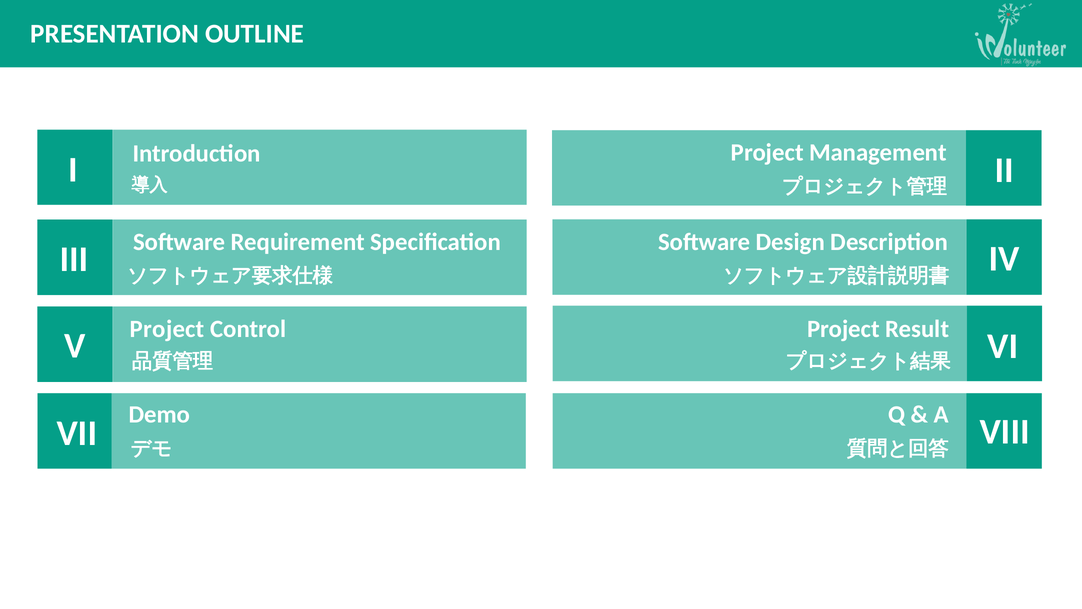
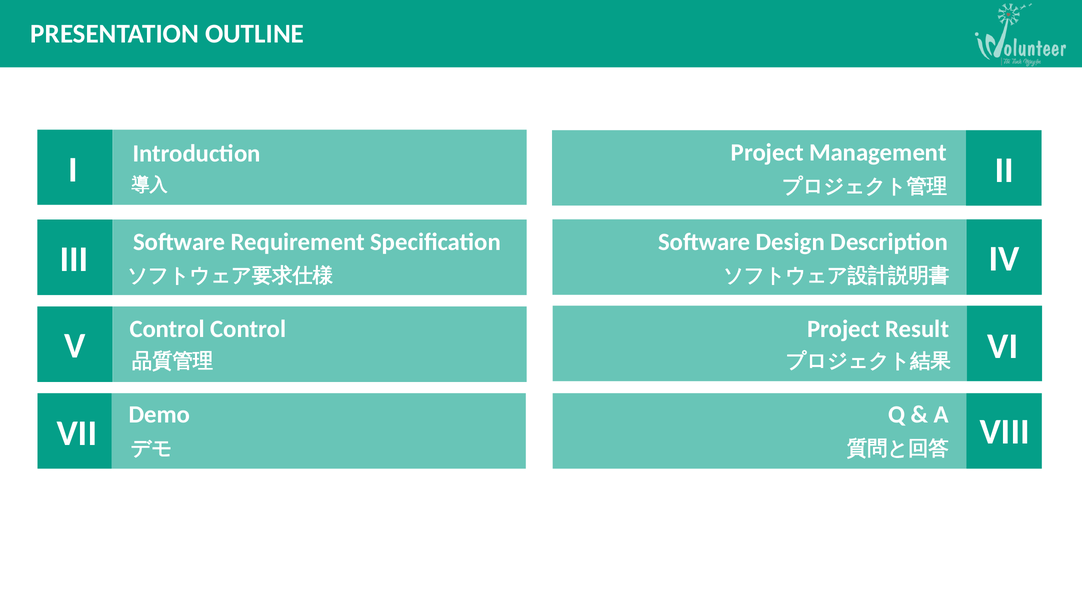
Project: Project -> Control (167, 329)
